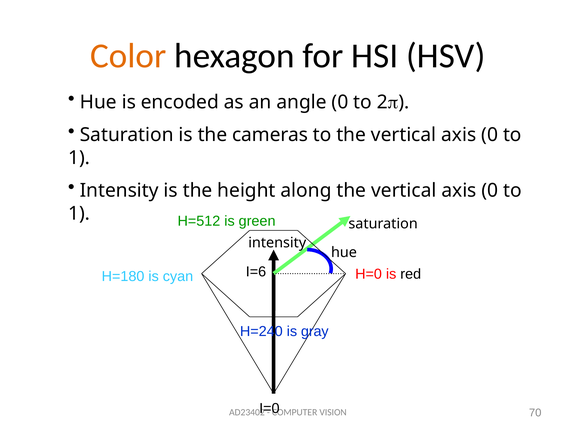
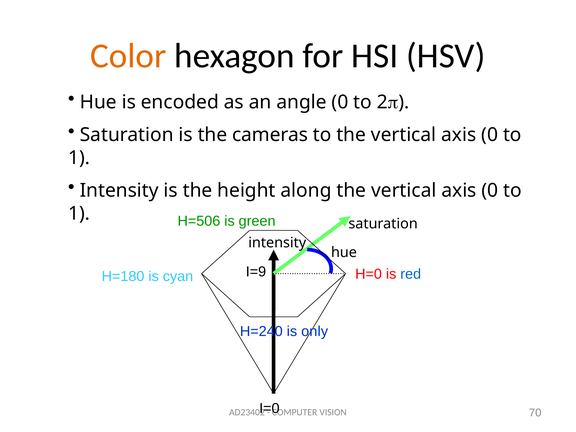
H=512: H=512 -> H=506 (199, 221)
I=6: I=6 -> I=9 (256, 272)
red colour: black -> blue (411, 274)
gray: gray -> only (315, 332)
